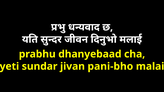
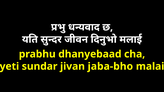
pani-bho: pani-bho -> jaba-bho (110, 67)
